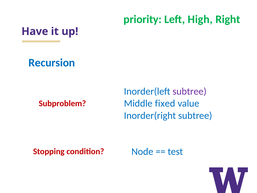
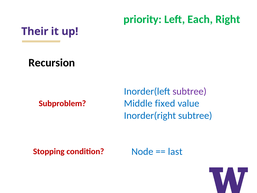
High: High -> Each (200, 19)
Have: Have -> Their (35, 31)
Recursion colour: blue -> black (52, 63)
test: test -> last (175, 151)
